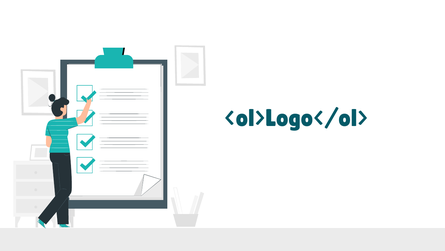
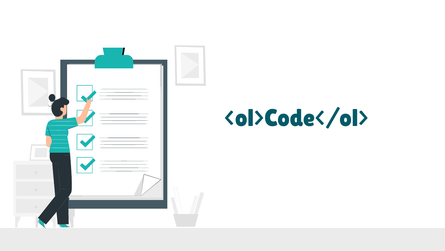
<ol>Logo</ol>: <ol>Logo</ol> -> <ol>Code</ol> (296, 118)
